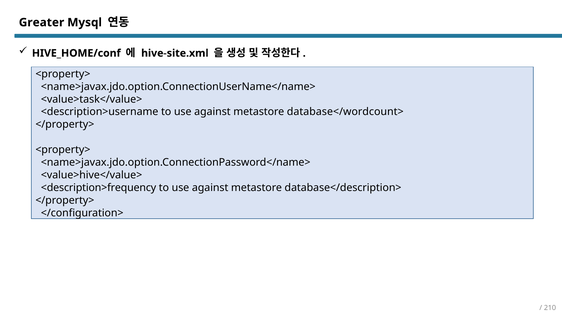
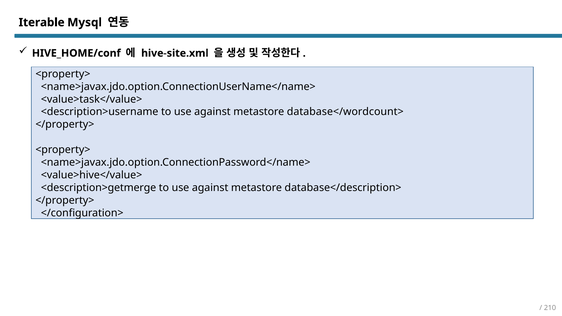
Greater: Greater -> Iterable (42, 22)
<description>frequency: <description>frequency -> <description>getmerge (99, 188)
